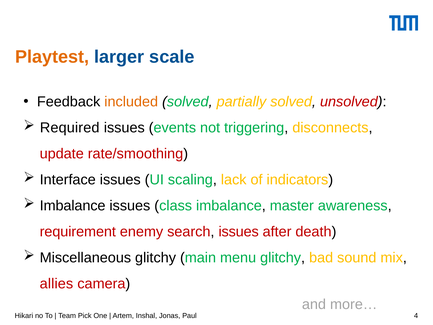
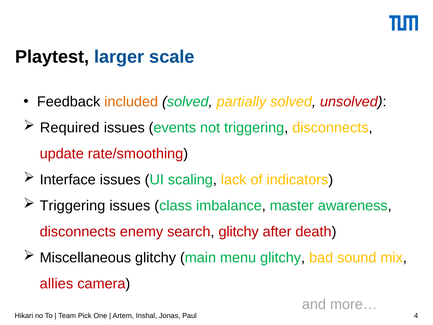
Playtest colour: orange -> black (52, 57)
Imbalance: Imbalance -> Triggering (73, 206)
requirement: requirement -> disconnects (78, 232)
search issues: issues -> glitchy (239, 232)
